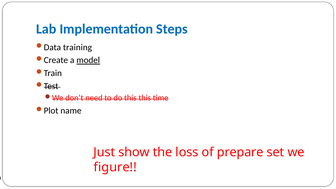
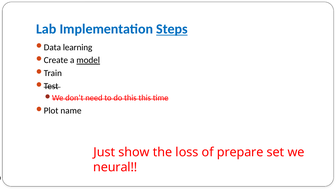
Steps underline: none -> present (172, 29)
training: training -> learning (78, 47)
figure: figure -> neural (115, 167)
